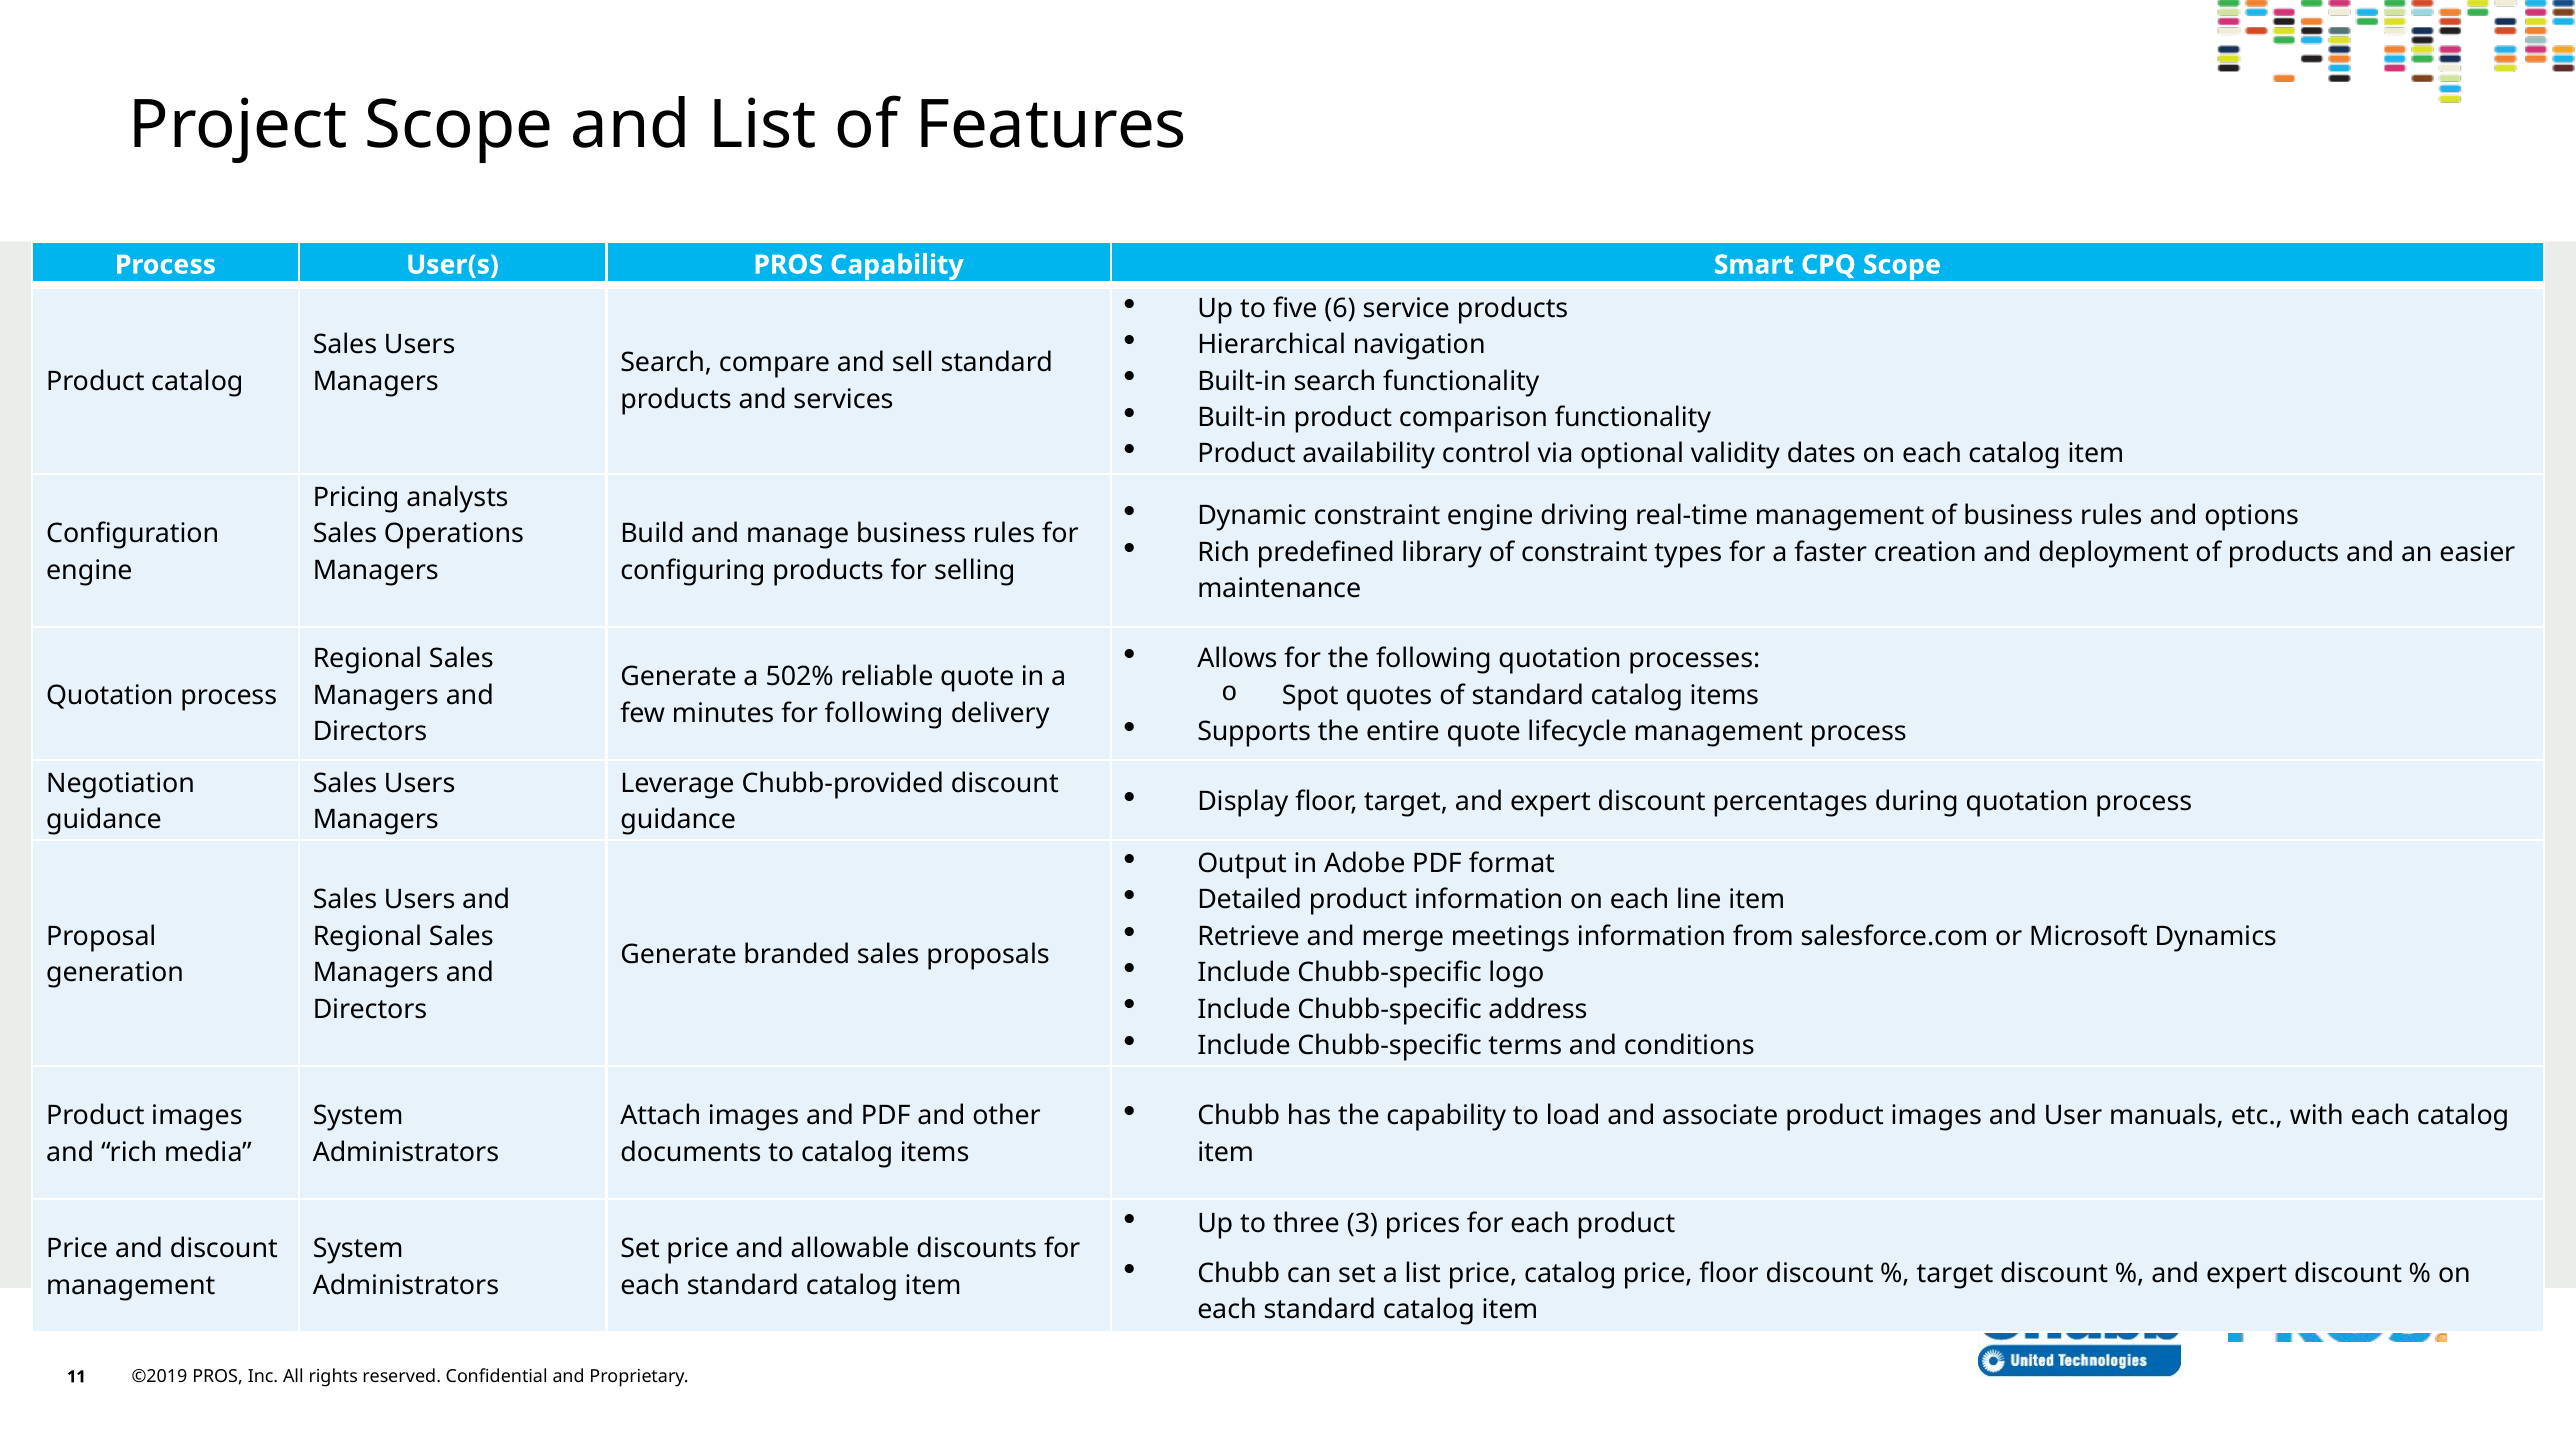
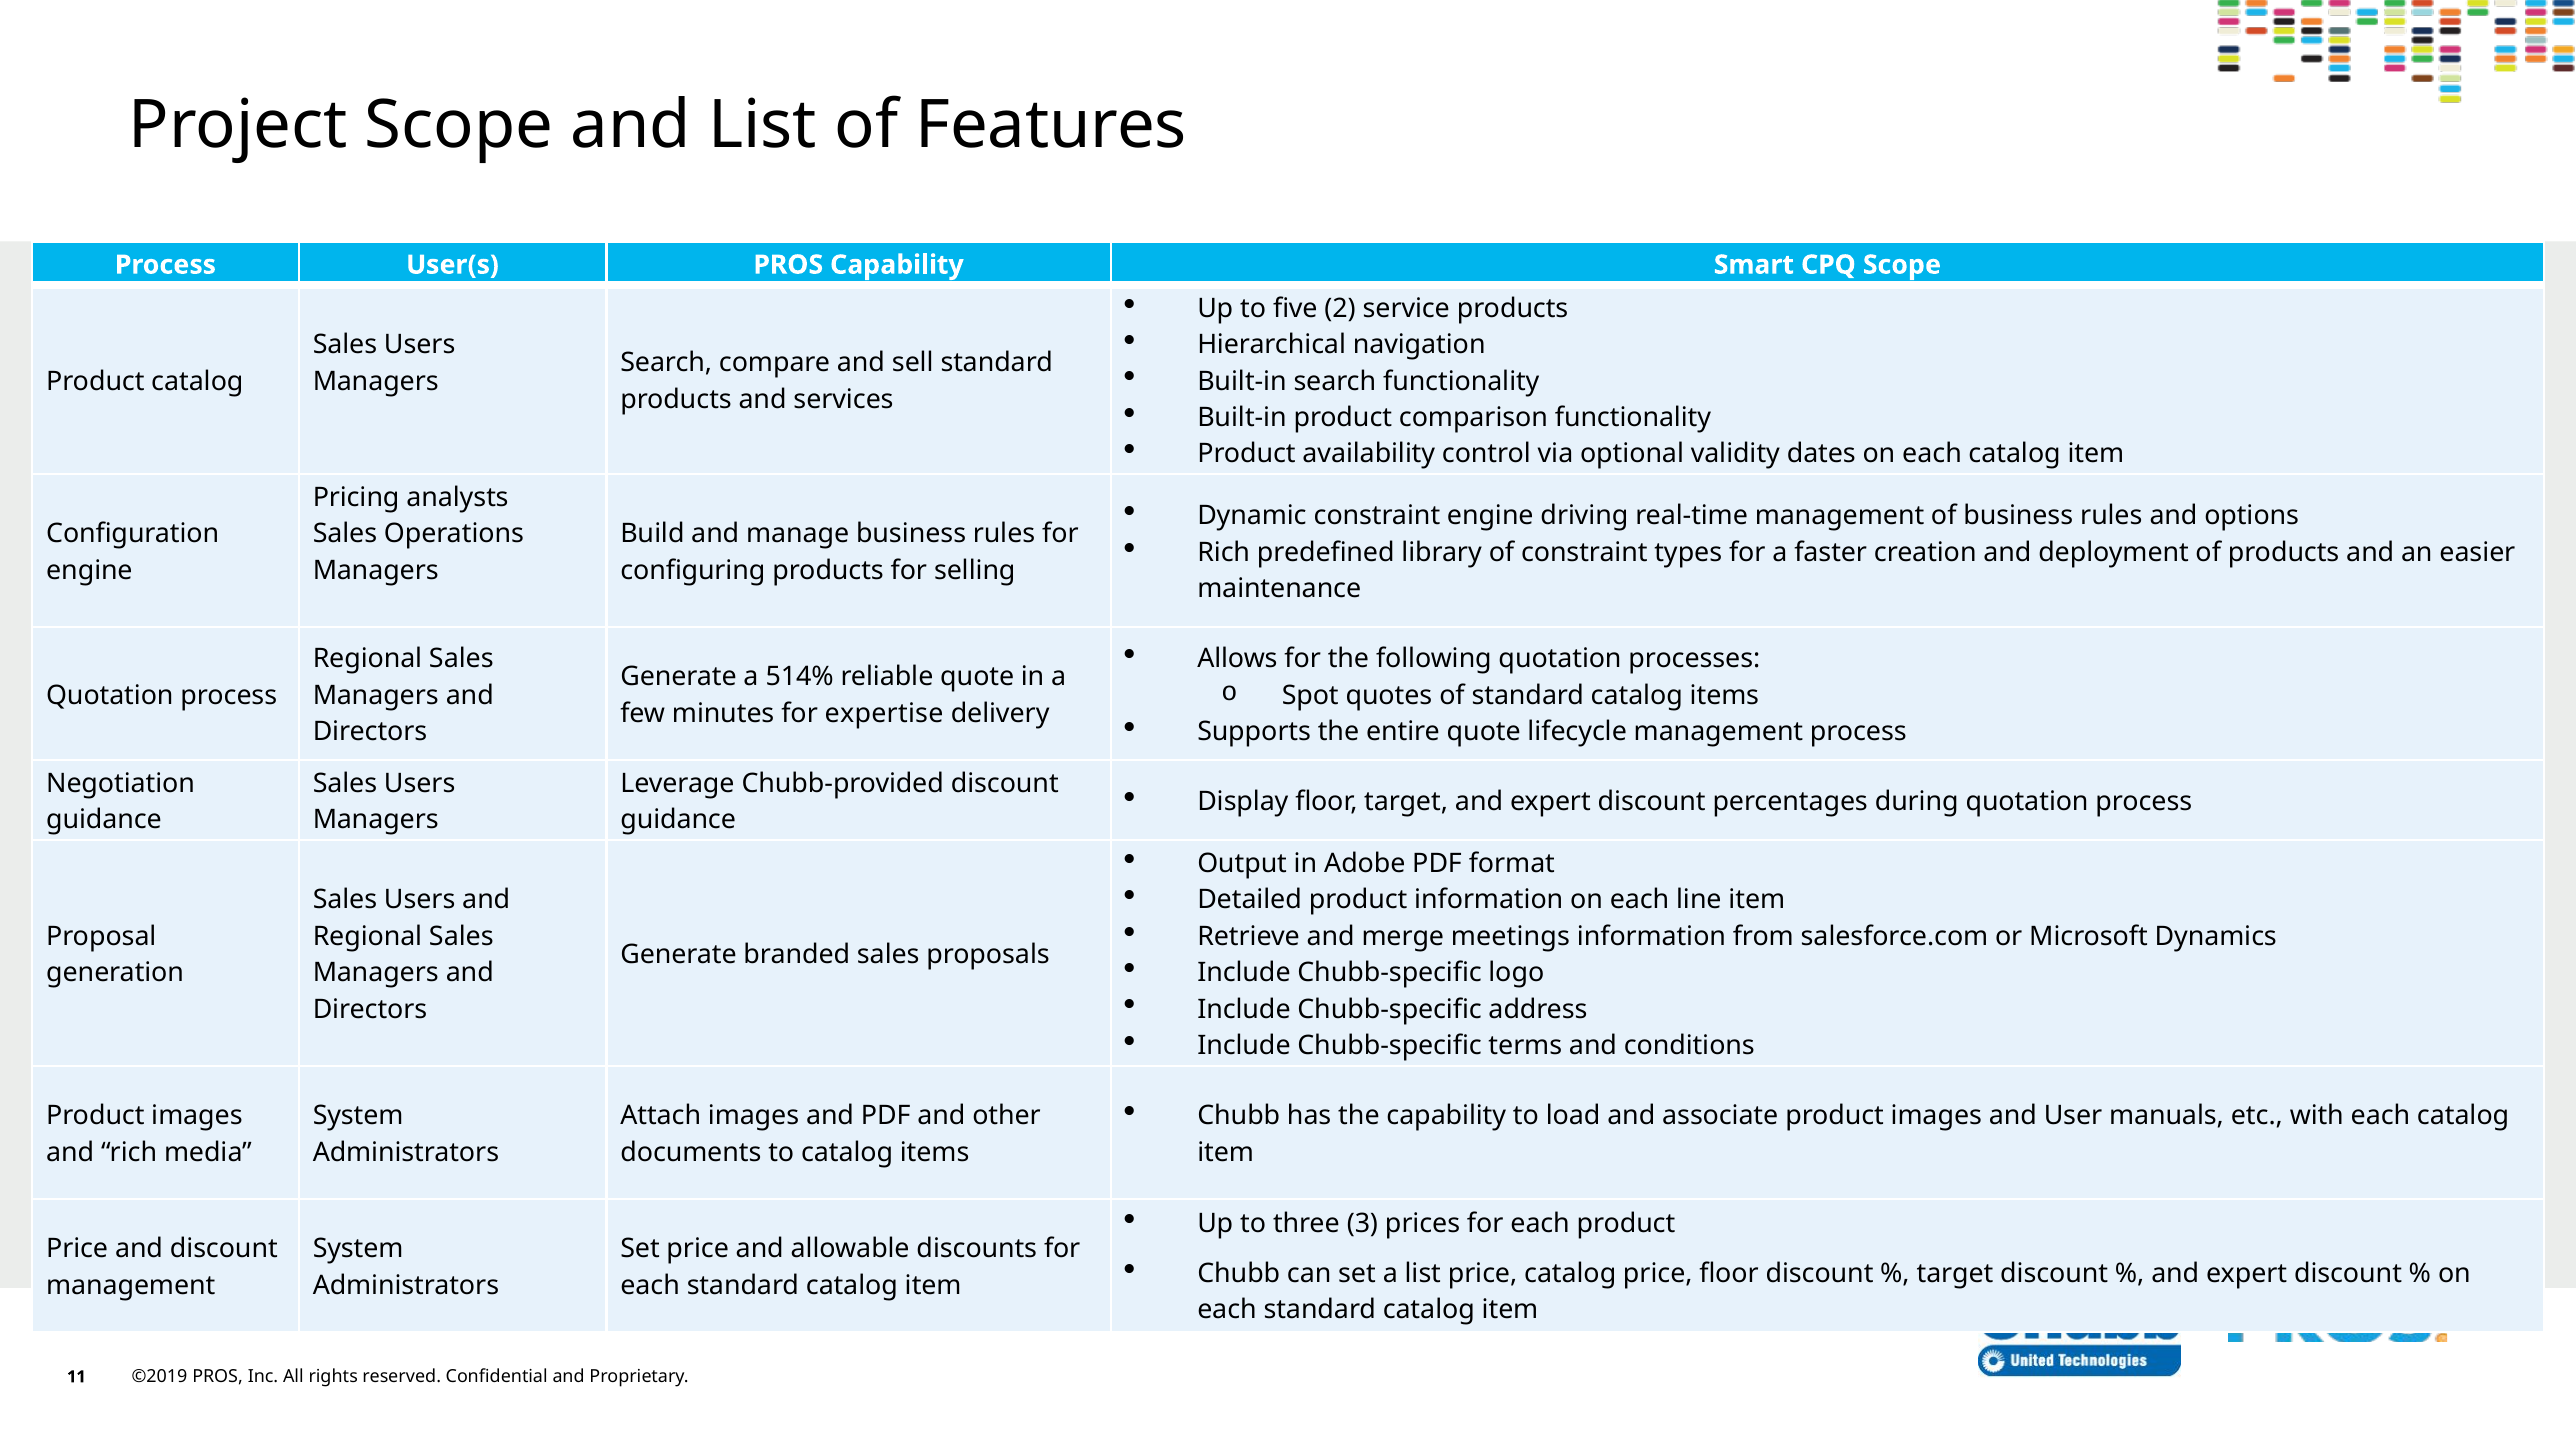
6: 6 -> 2 (1340, 308)
502%: 502% -> 514% (800, 677)
for following: following -> expertise (884, 713)
